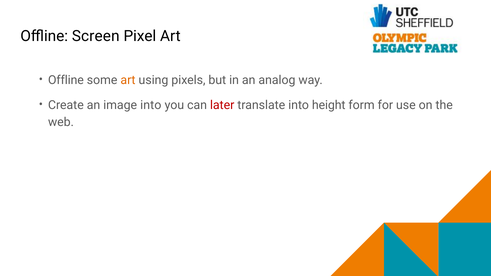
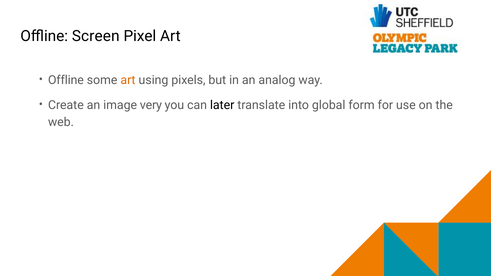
image into: into -> very (151, 105)
later colour: red -> black (222, 105)
height: height -> global (329, 105)
